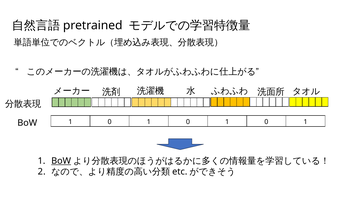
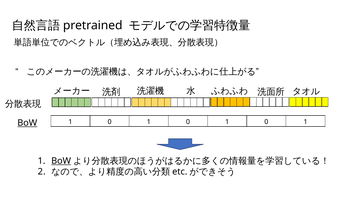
BoW underline: none -> present (27, 123)
